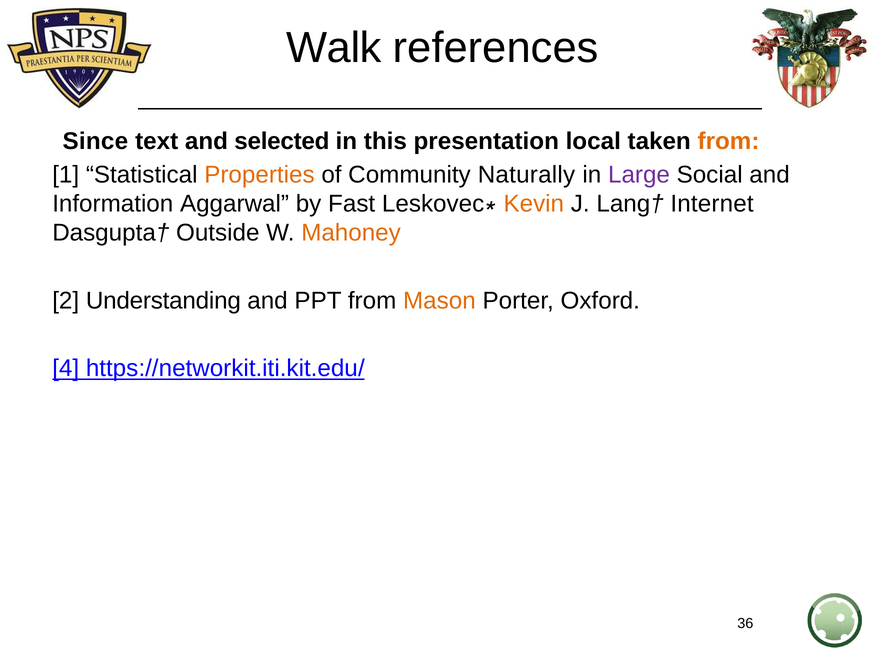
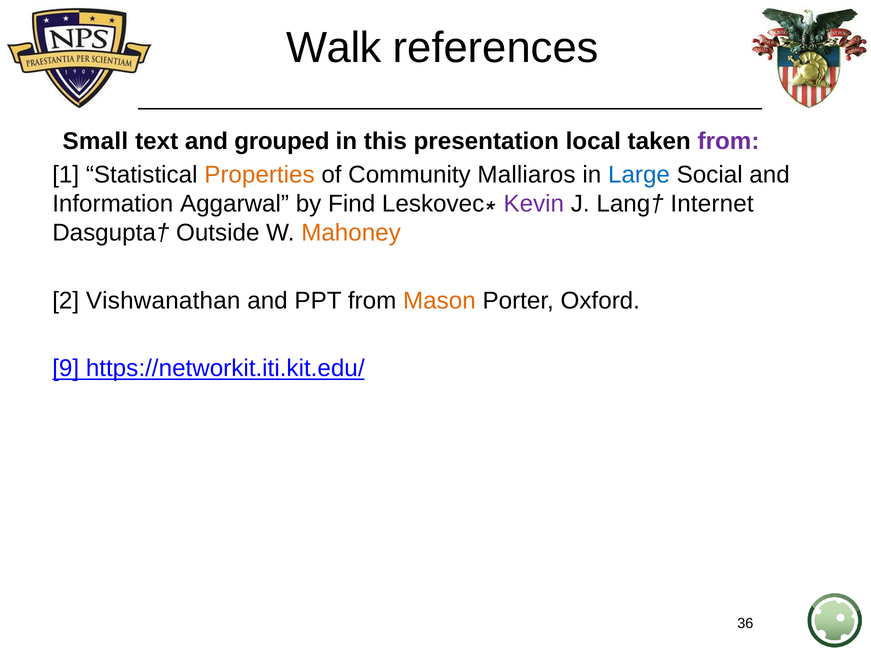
Since: Since -> Small (95, 141)
selected: selected -> grouped (282, 141)
from colour: orange -> purple (729, 141)
Naturally: Naturally -> Malliaros (527, 175)
Large colour: purple -> blue (639, 175)
Fast: Fast -> Find (352, 204)
Kevin colour: orange -> purple (534, 204)
Understanding: Understanding -> Vishwanathan (163, 301)
4: 4 -> 9 (66, 369)
